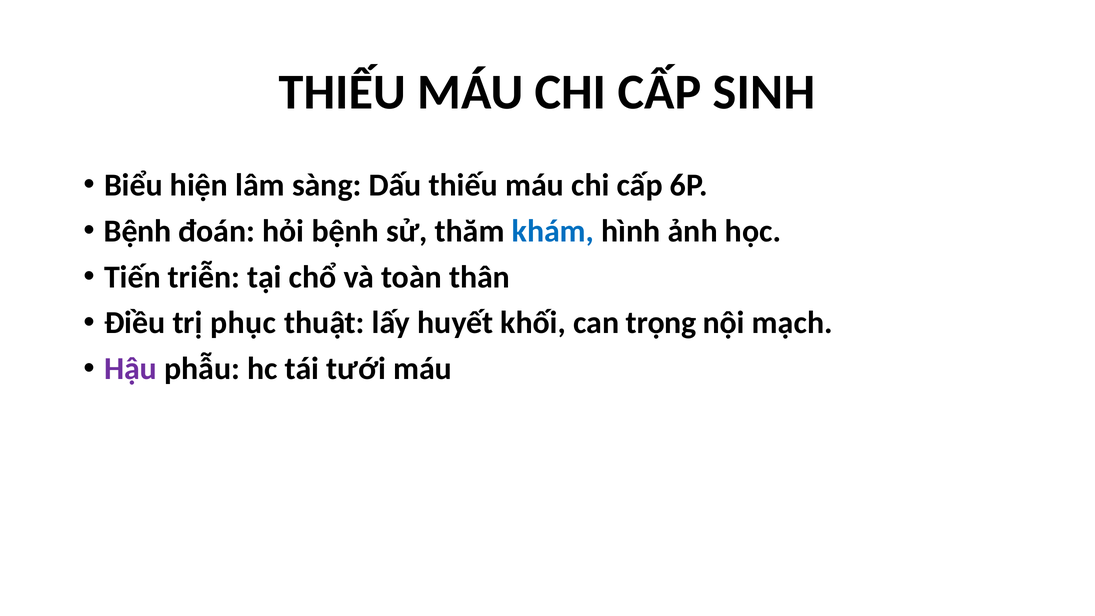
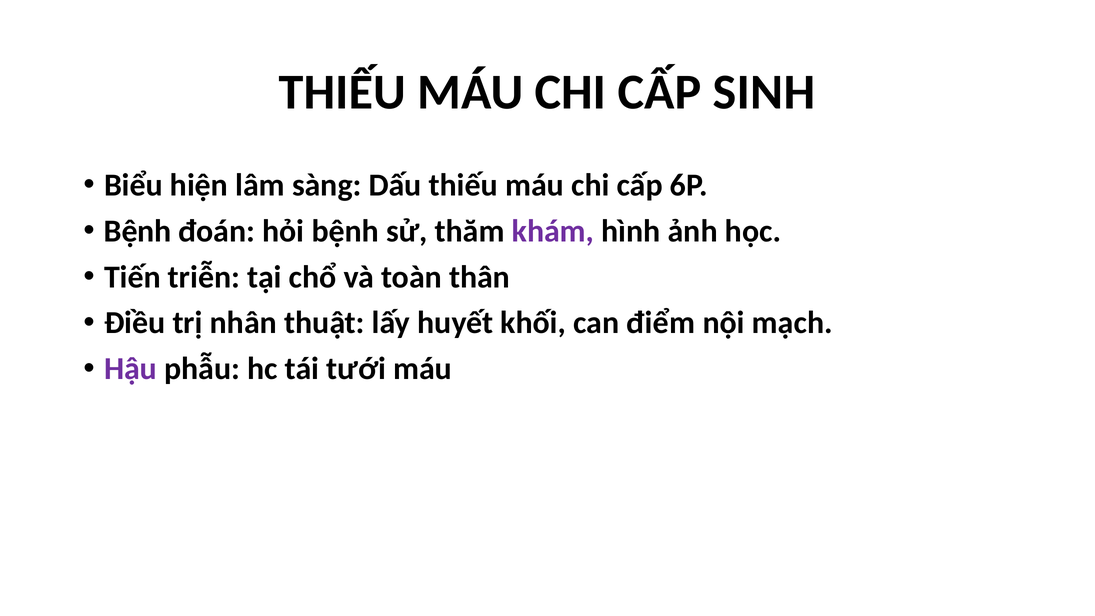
khám colour: blue -> purple (553, 231)
phục: phục -> nhân (243, 323)
trọng: trọng -> điểm (661, 323)
